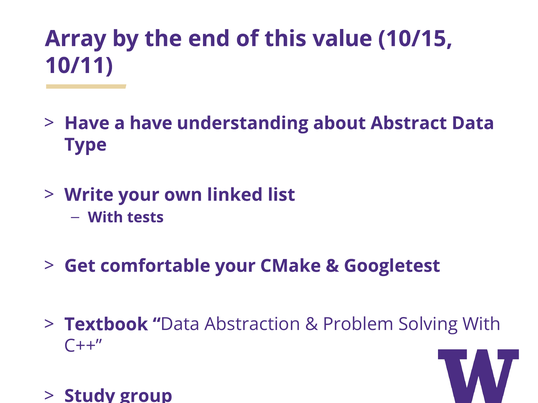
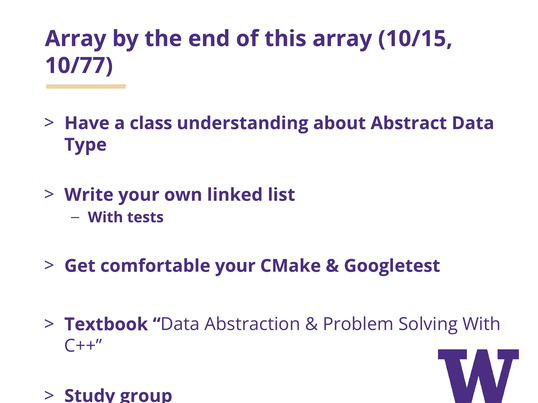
this value: value -> array (342, 39)
10/11: 10/11 -> 10/77 (79, 66)
a have: have -> class (151, 123)
